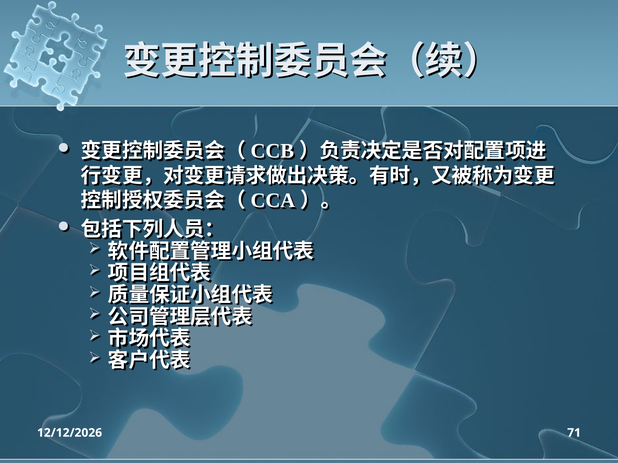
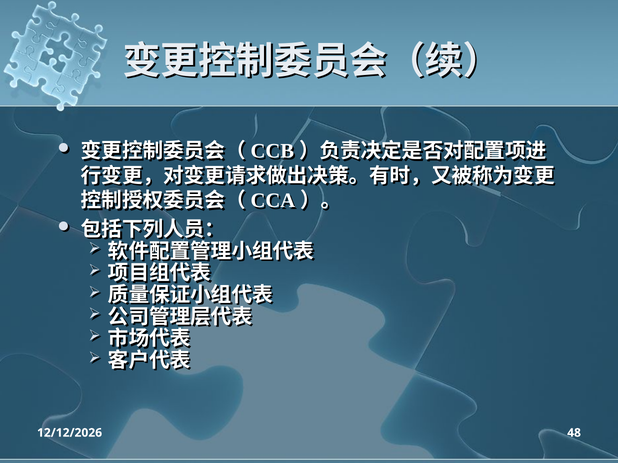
71: 71 -> 48 (574, 433)
